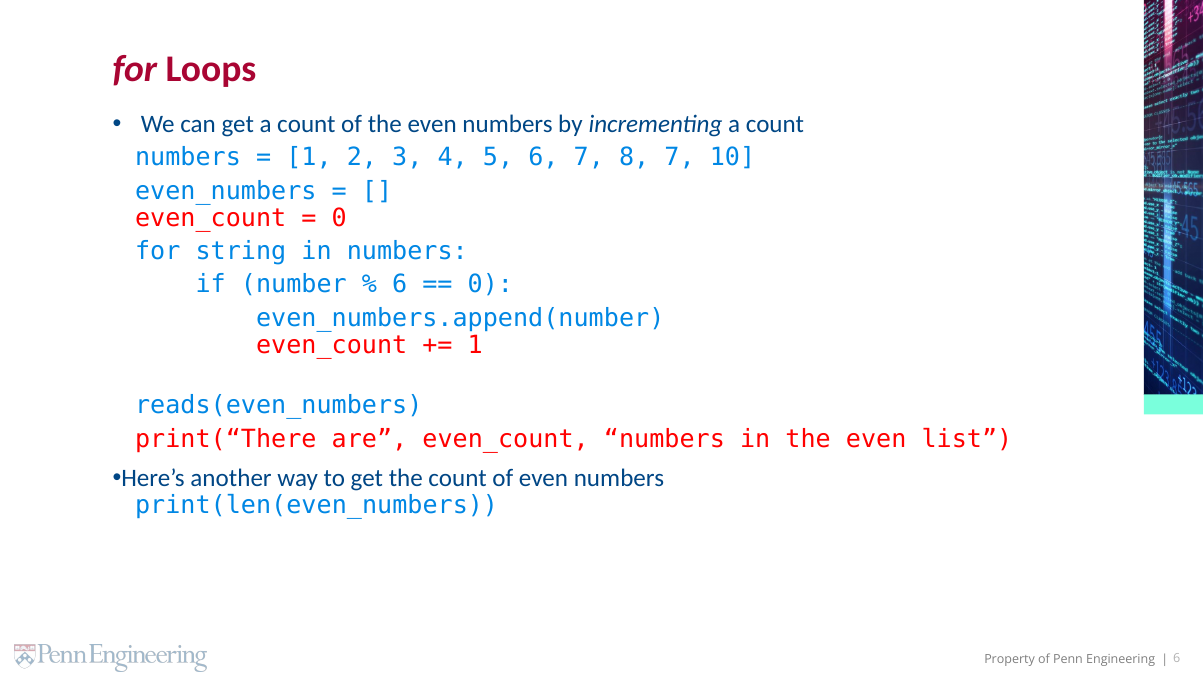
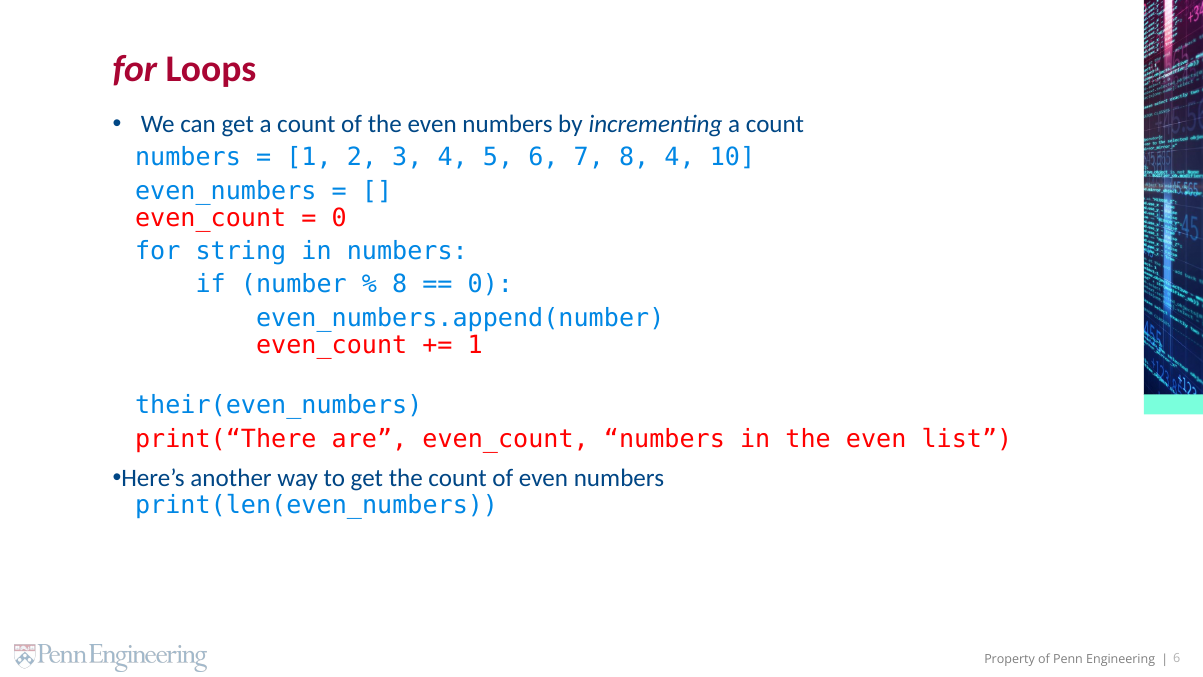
8 7: 7 -> 4 (679, 157)
6: 6 -> 8 (400, 284)
reads(even_numbers: reads(even_numbers -> their(even_numbers (279, 405)
